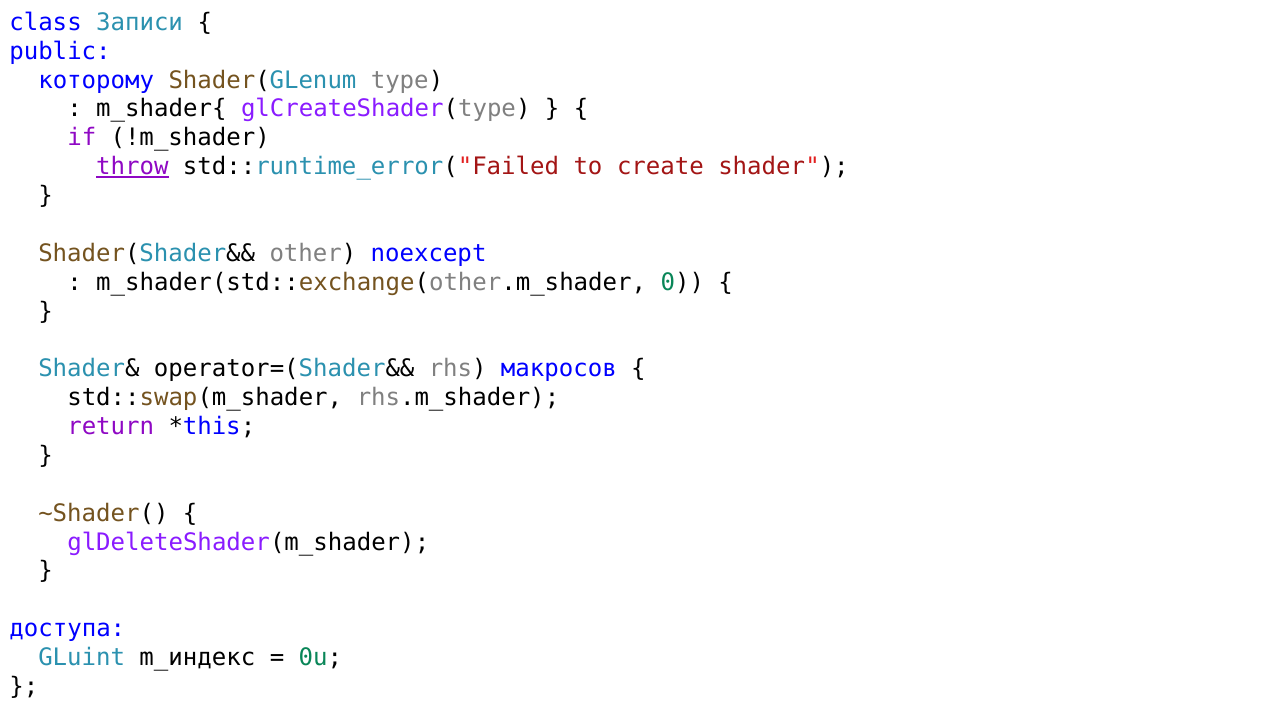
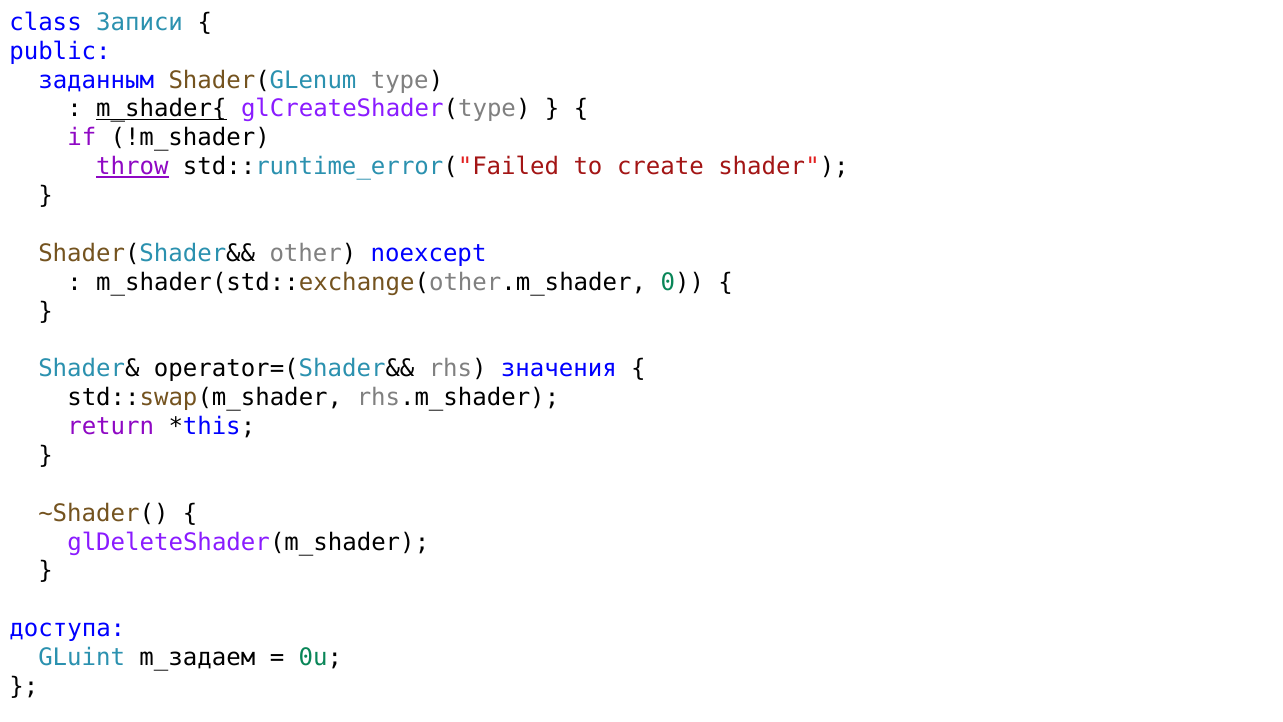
которому: которому -> заданным (96, 80)
m_shader{ underline: none -> present (161, 109)
макросов: макросов -> значения (559, 369)
m_индекс: m_индекс -> m_задаем (197, 657)
